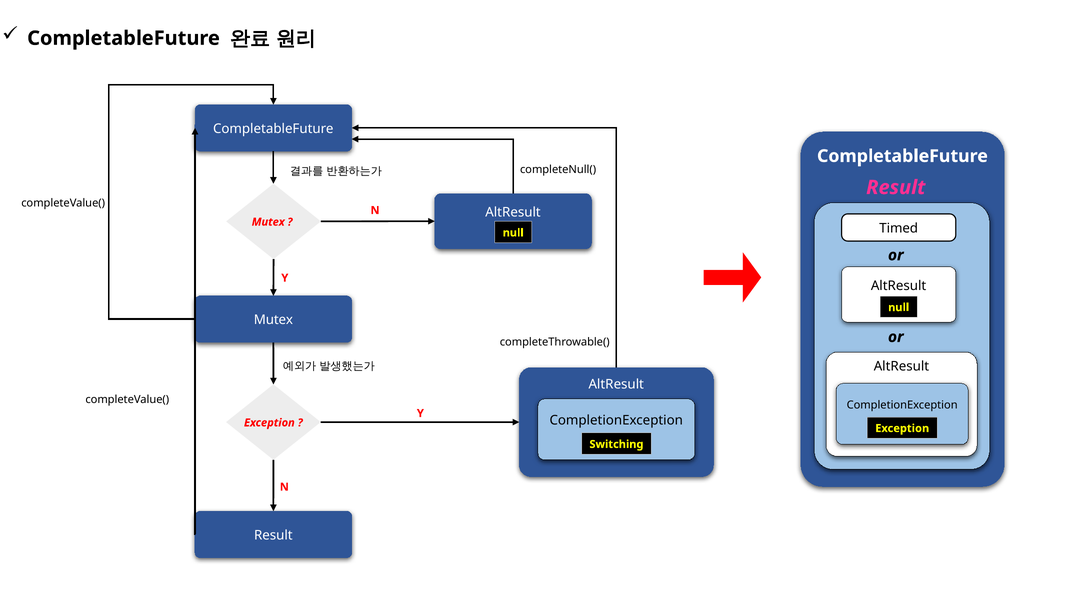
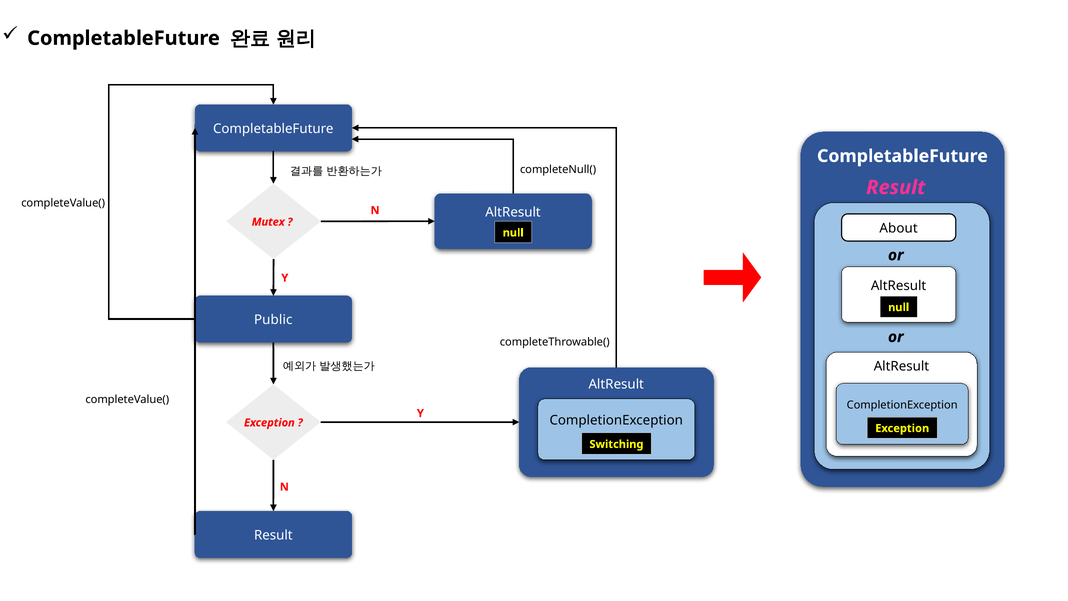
Timed: Timed -> About (899, 228)
Mutex: Mutex -> Public (273, 320)
